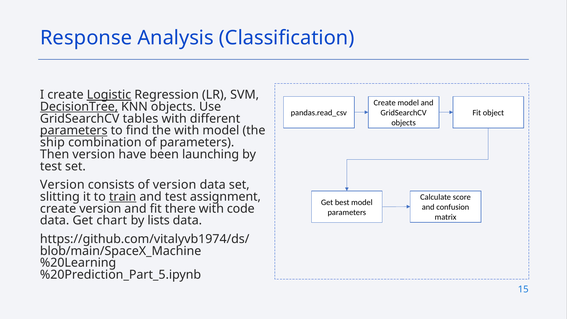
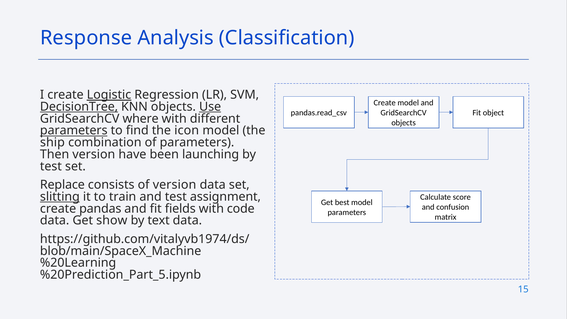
Use underline: none -> present (210, 107)
tables: tables -> where (141, 119)
the with: with -> icon (187, 131)
Version: Version -> Replace (62, 185)
slitting underline: none -> present (60, 197)
train underline: present -> none (123, 197)
create version: version -> pandas (100, 209)
there: there -> fields (180, 209)
chart: chart -> show (112, 220)
lists: lists -> text (159, 220)
